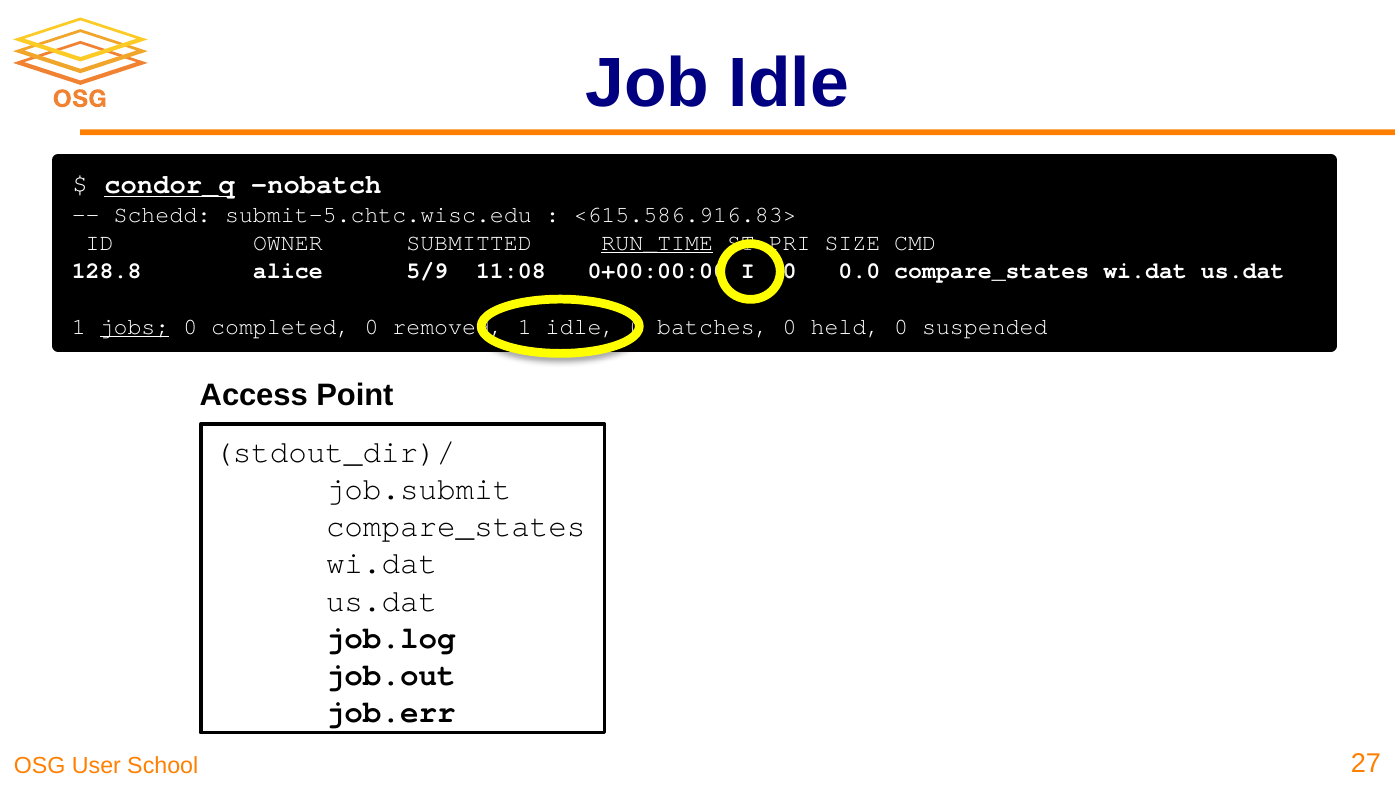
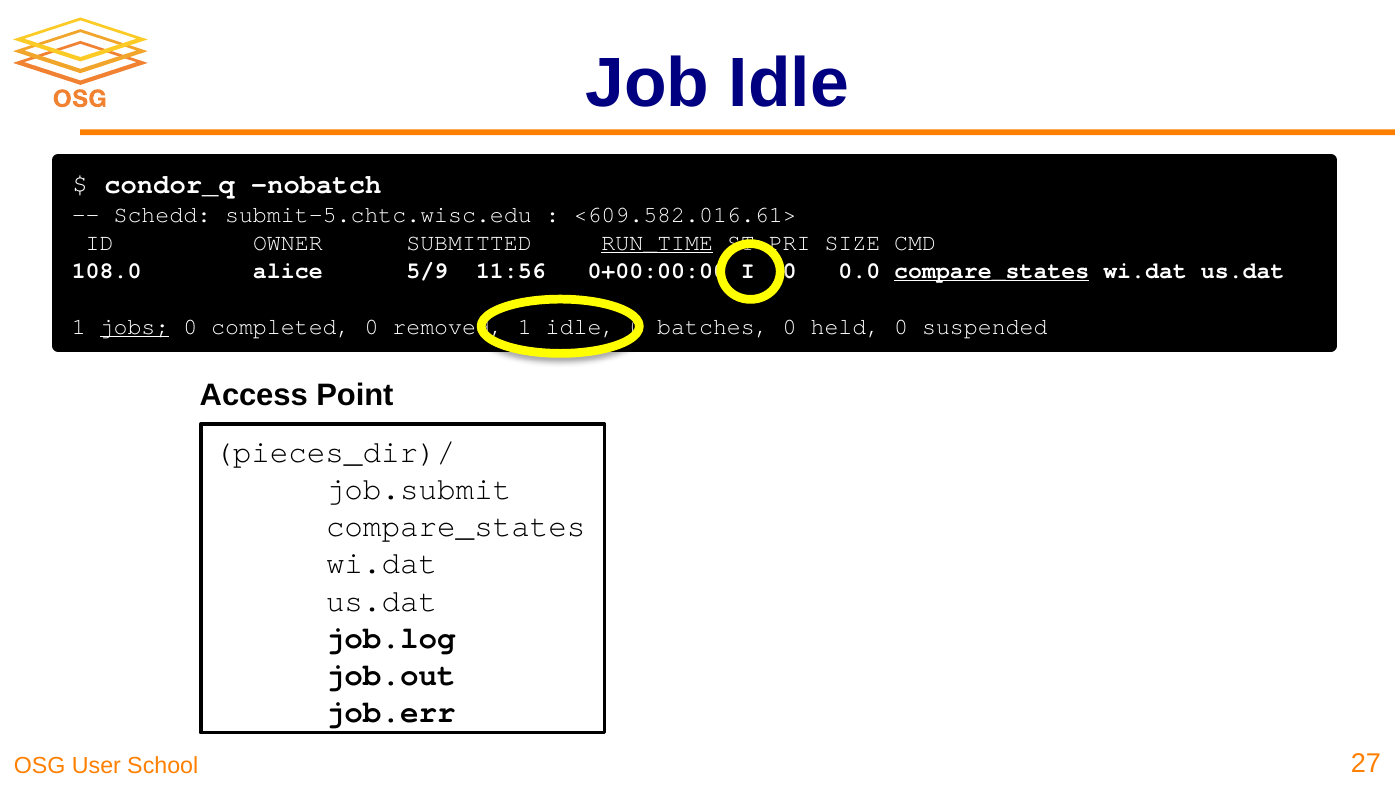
condor_q underline: present -> none (170, 185)
<615.586.916.83>: <615.586.916.83> -> <609.582.016.61> (685, 215)
128.8: 128.8 -> 108.0 (107, 271)
11:08: 11:08 -> 11:56 (511, 271)
compare_states underline: none -> present (992, 271)
stdout_dir)/: stdout_dir)/ -> pieces_dir)/ (335, 452)
